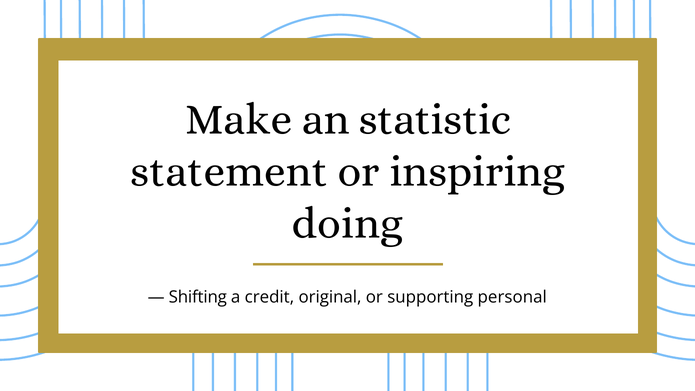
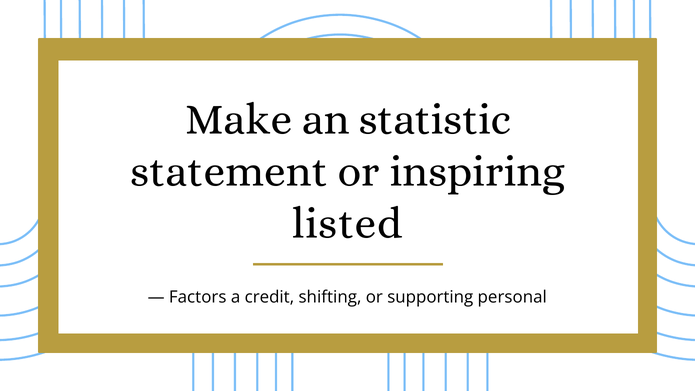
doing: doing -> listed (347, 224)
Shifting: Shifting -> Factors (198, 297)
original: original -> shifting (330, 297)
